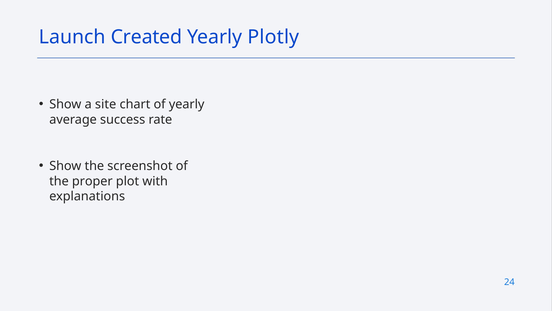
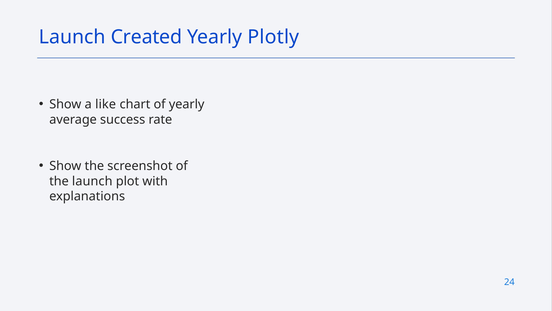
site: site -> like (106, 104)
the proper: proper -> launch (92, 181)
